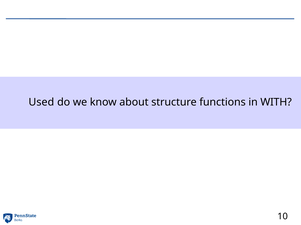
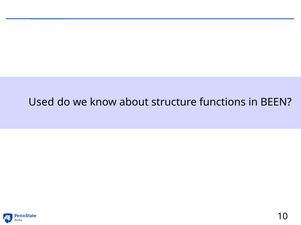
WITH: WITH -> BEEN (276, 103)
